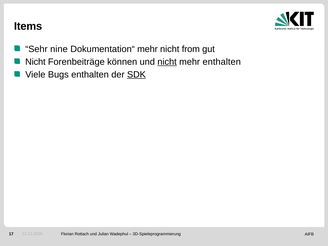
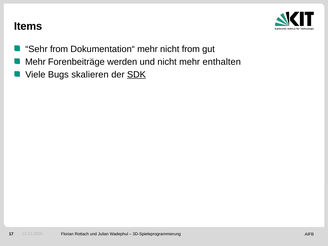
Sehr nine: nine -> from (59, 49)
Nicht: Nicht -> Mehr (35, 62)
können: können -> werden (122, 62)
nicht underline: present -> none (167, 62)
Bugs enthalten: enthalten -> skalieren (90, 75)
